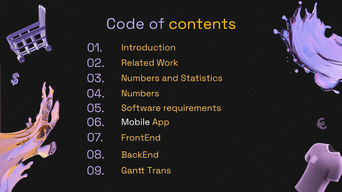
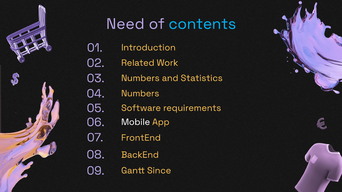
Code: Code -> Need (125, 24)
contents colour: yellow -> light blue (202, 24)
Trans: Trans -> Since (159, 171)
